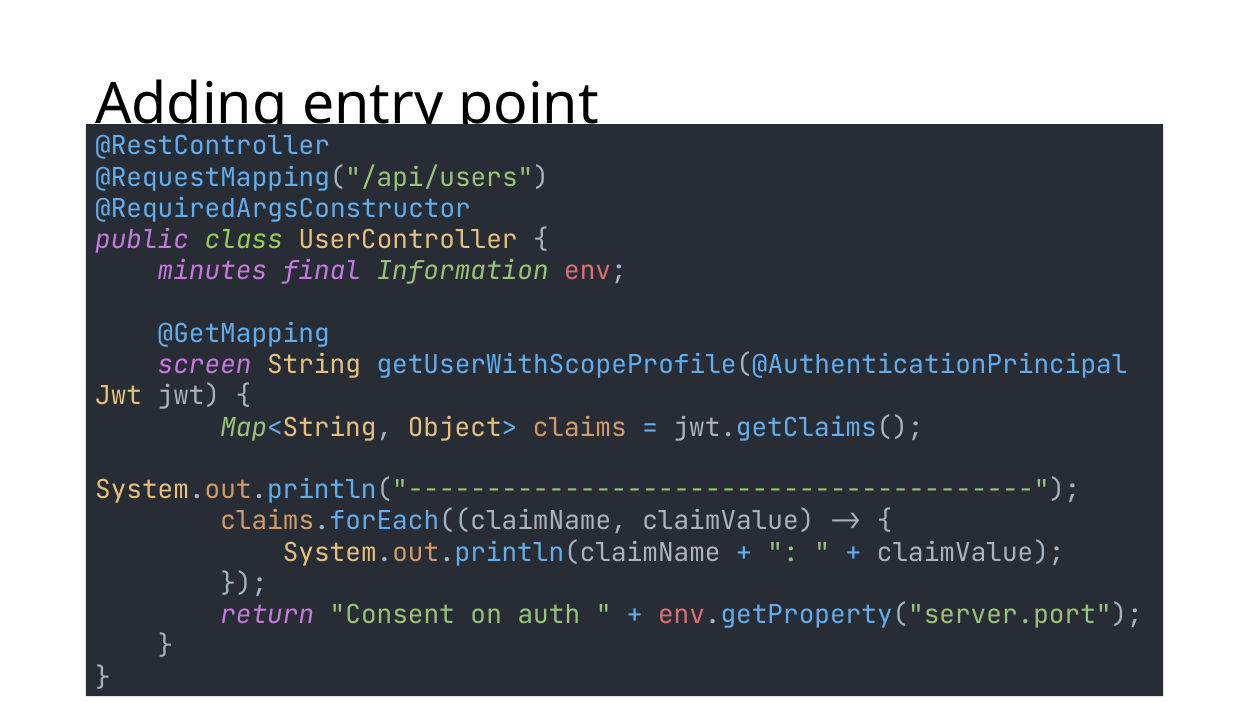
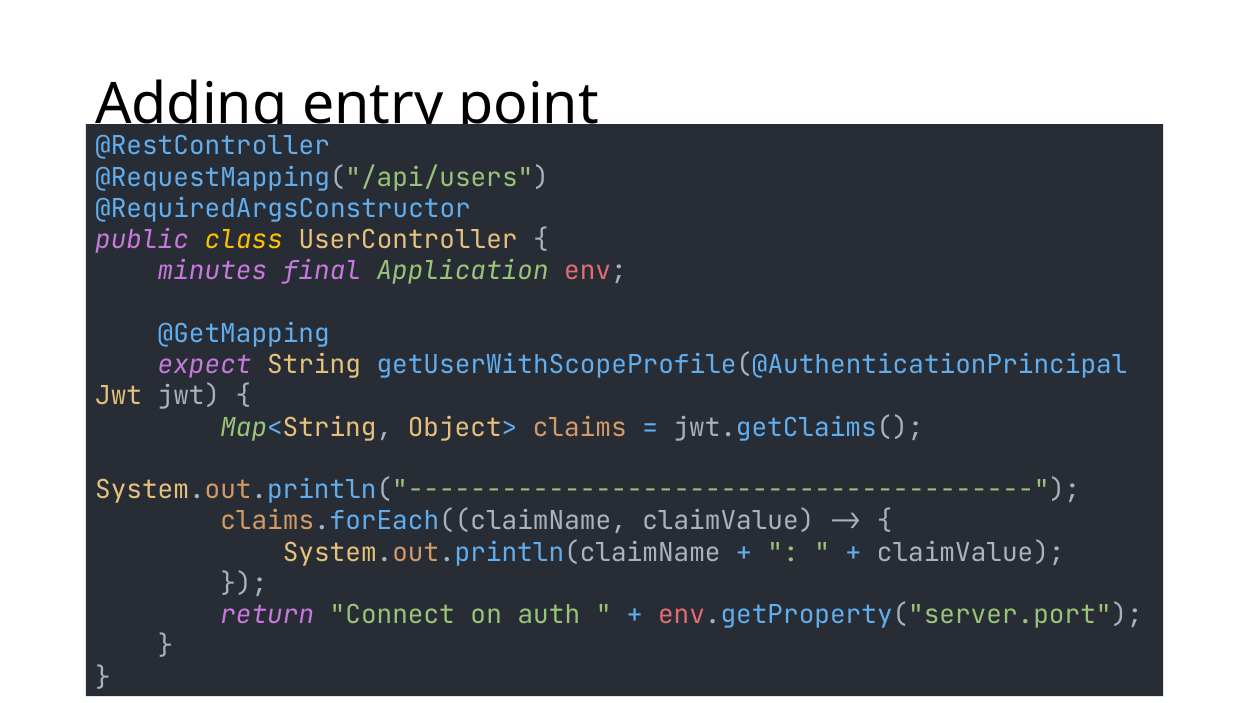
class colour: light green -> yellow (244, 240)
Information: Information -> Application (463, 271)
screen: screen -> expect (205, 365)
Consent: Consent -> Connect (392, 615)
